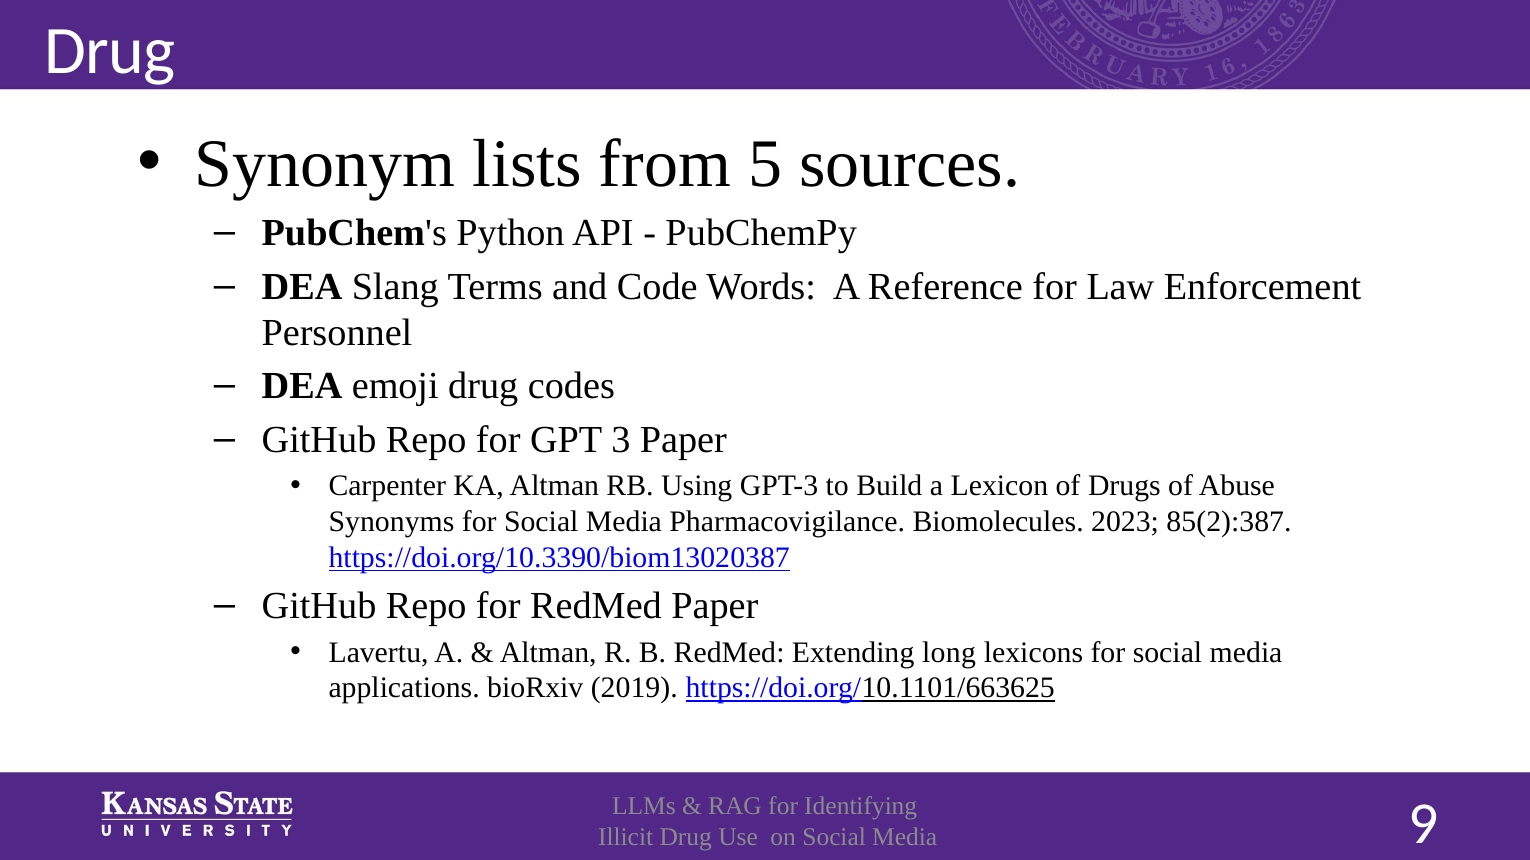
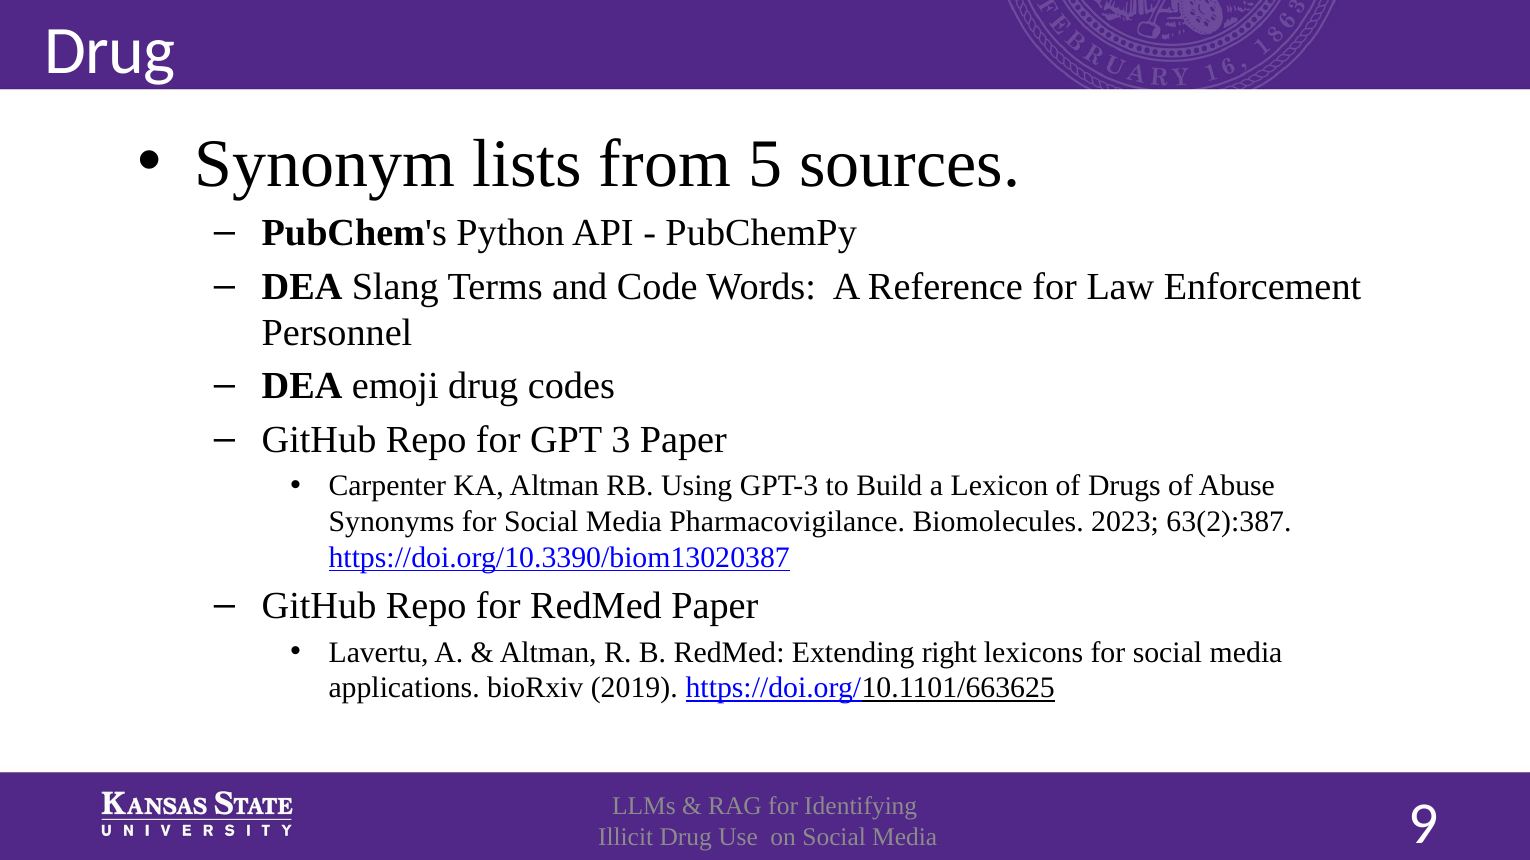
85(2):387: 85(2):387 -> 63(2):387 (1229, 522)
long: long -> right (949, 653)
